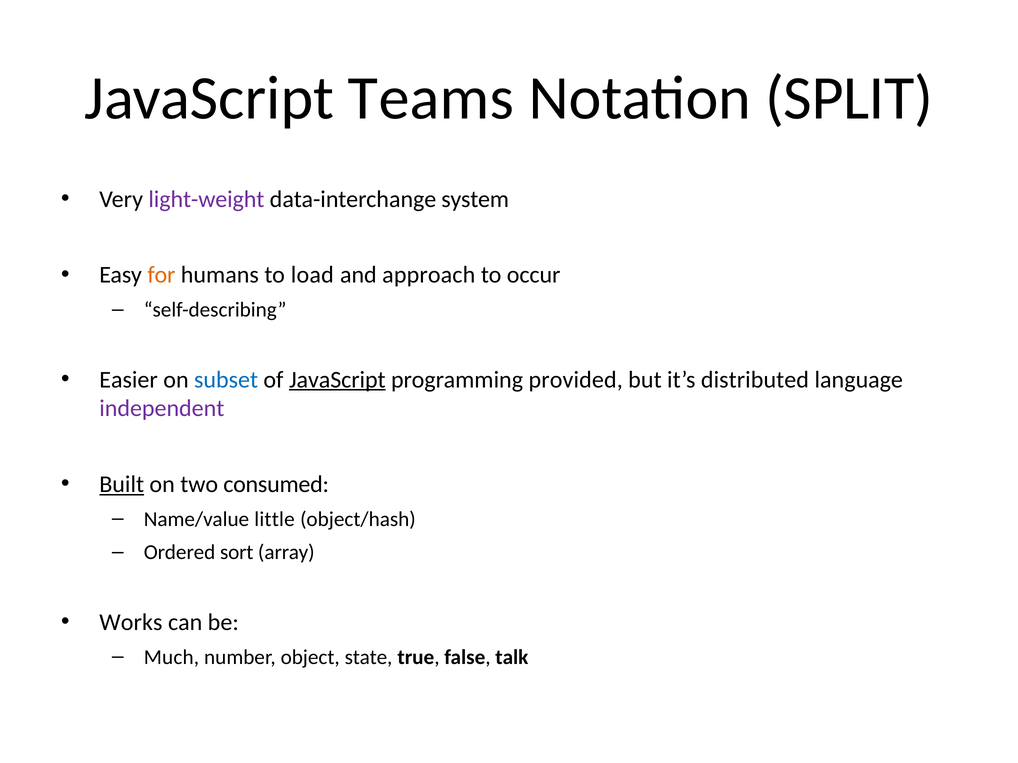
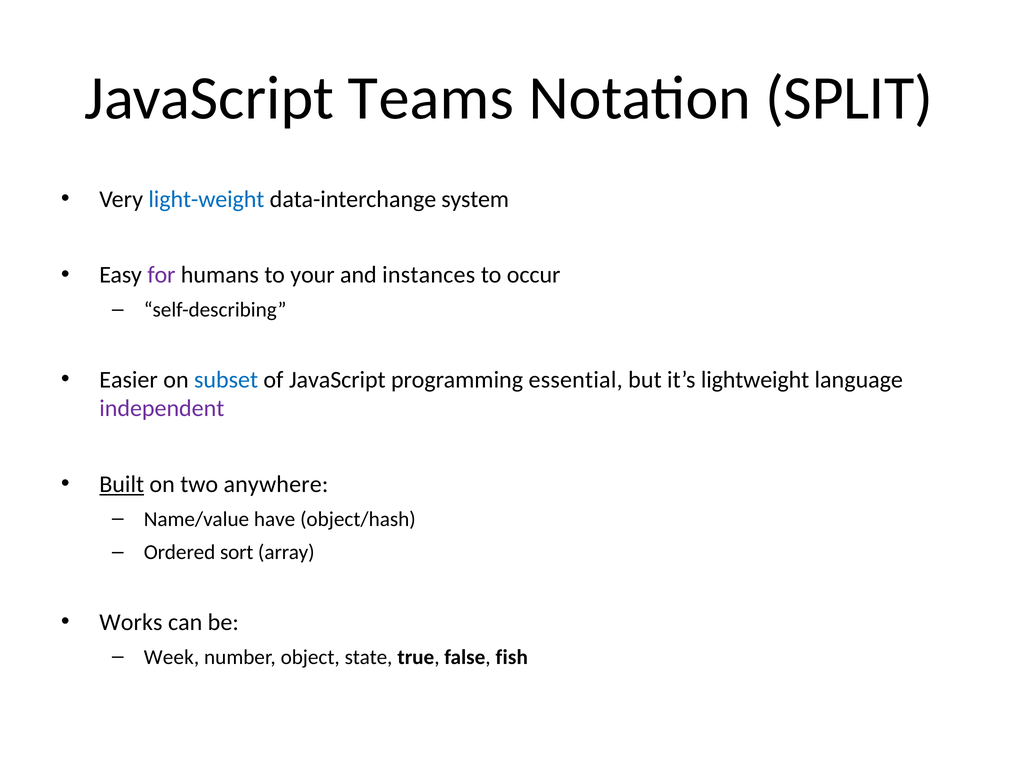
light-weight colour: purple -> blue (206, 199)
for colour: orange -> purple (161, 275)
load: load -> your (312, 275)
approach: approach -> instances (429, 275)
JavaScript underline: present -> none (337, 380)
provided: provided -> essential (576, 380)
distributed: distributed -> lightweight (755, 380)
consumed: consumed -> anywhere (276, 485)
little: little -> have (275, 519)
Much: Much -> Week (171, 658)
talk: talk -> fish (512, 658)
